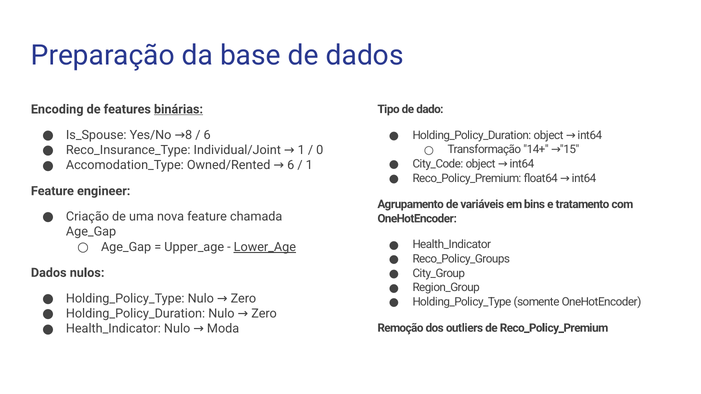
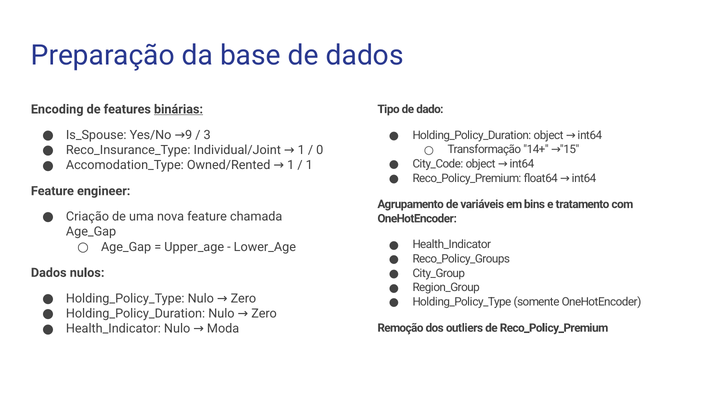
8: 8 -> 9 (189, 135)
6: 6 -> 3 (207, 135)
Owned/Rented 6: 6 -> 1 (291, 165)
Lower_Age underline: present -> none (265, 247)
